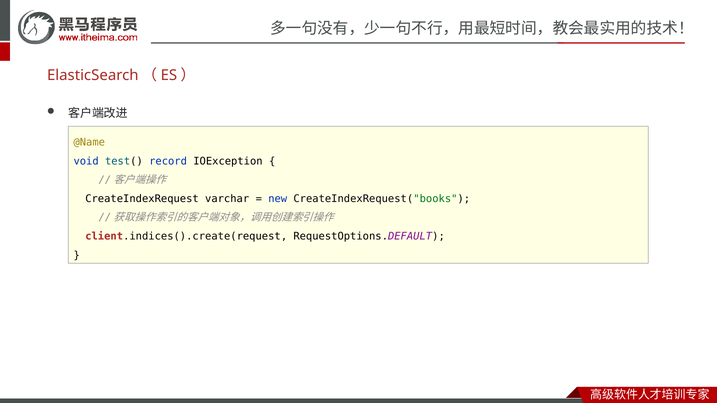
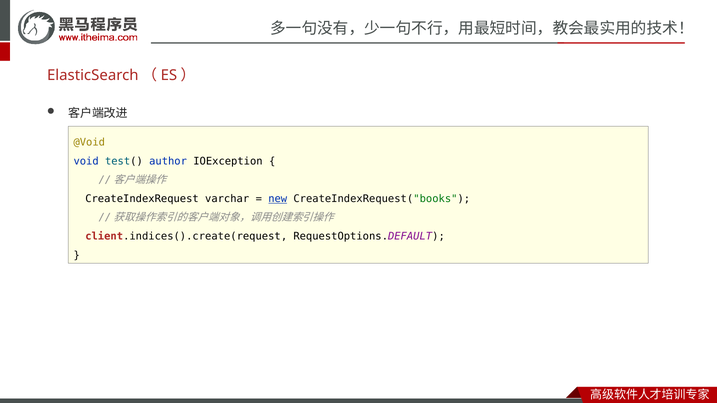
@Name: @Name -> @Void (89, 142)
record: record -> author (168, 161)
new underline: none -> present (278, 199)
